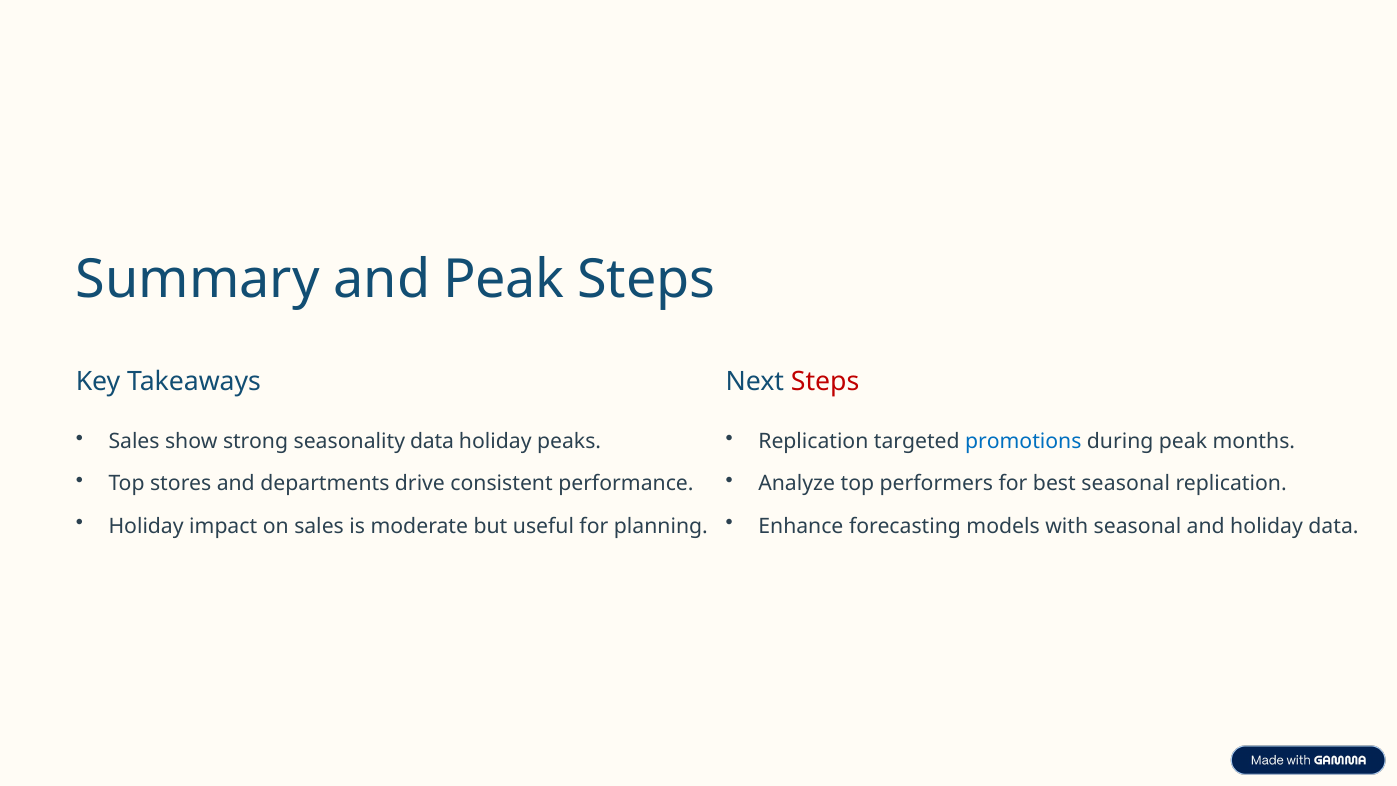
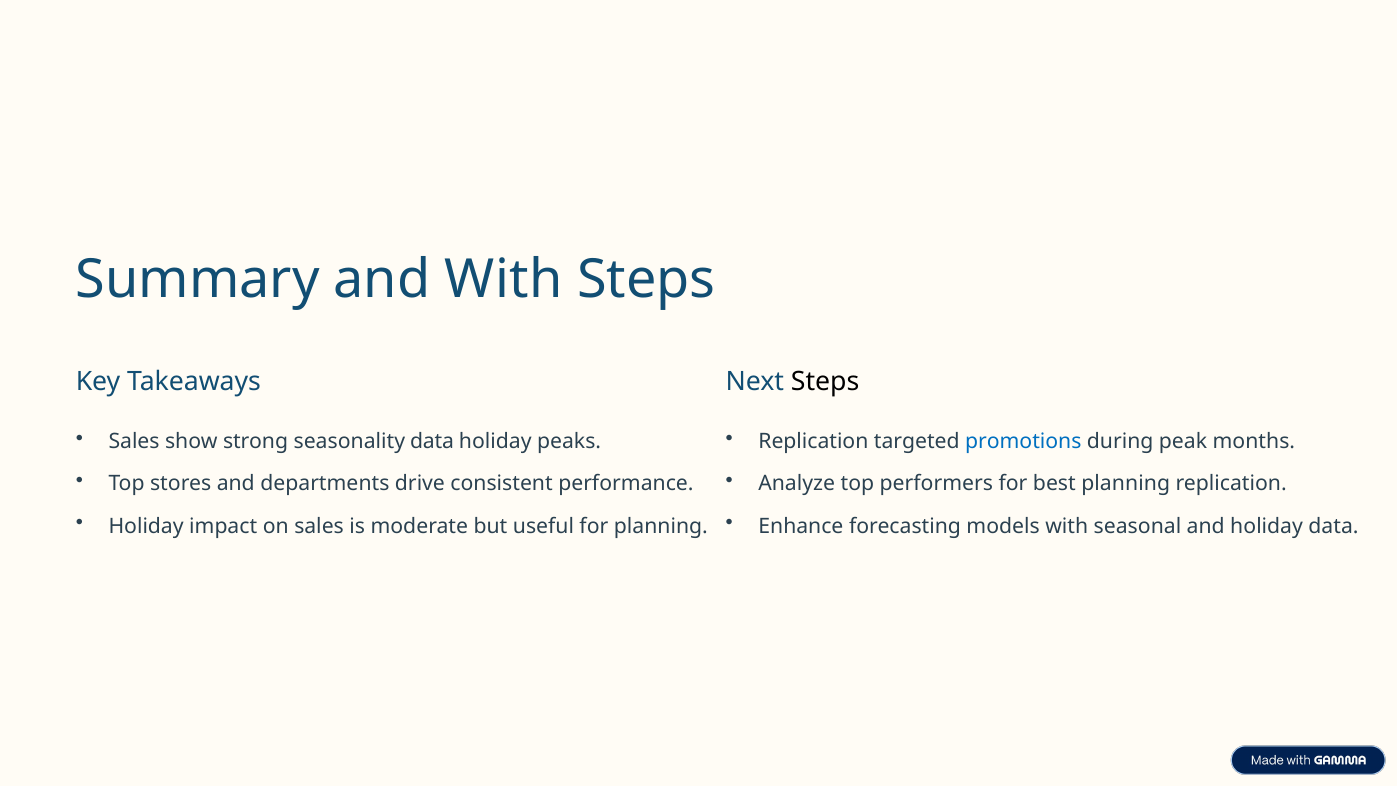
and Peak: Peak -> With (504, 280)
Steps colour: red -> black (825, 382)
best seasonal: seasonal -> planning (1126, 484)
